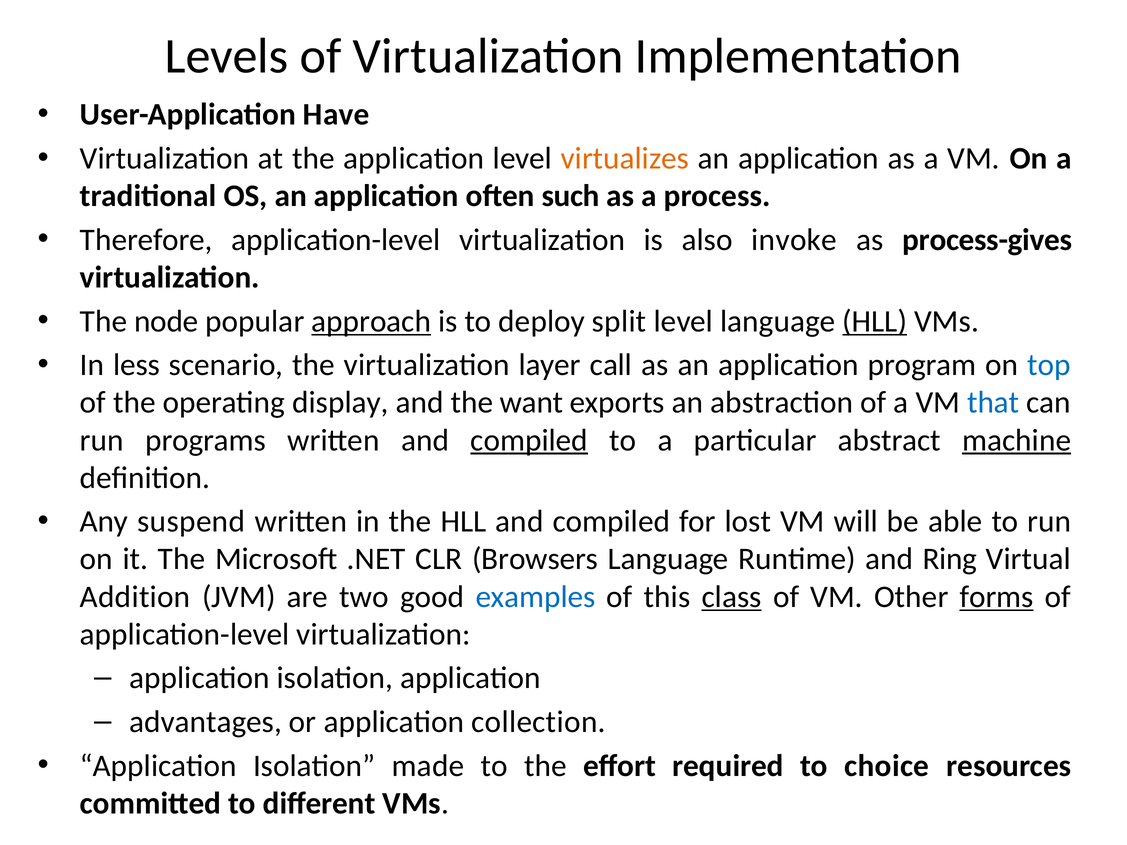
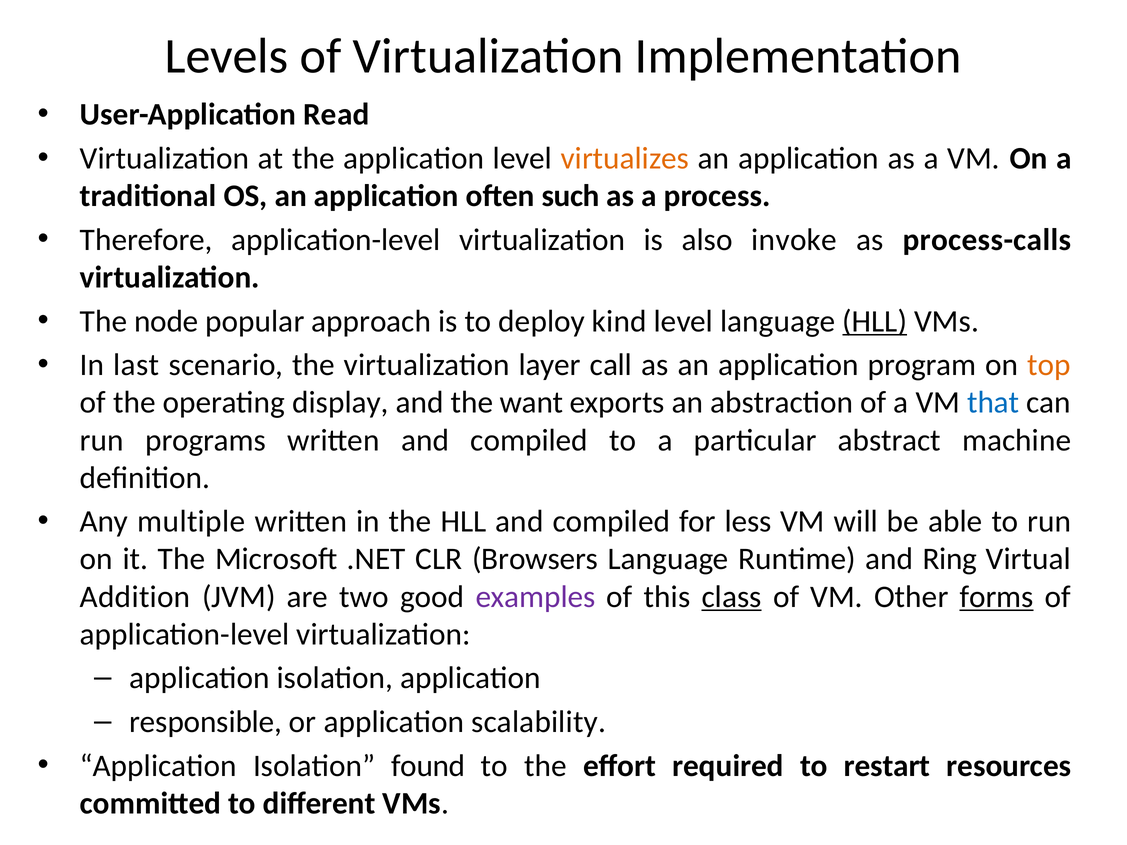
Have: Have -> Read (336, 115)
process-gives: process-gives -> process-calls (987, 240)
approach underline: present -> none (371, 321)
split: split -> kind (619, 321)
less: less -> last (136, 365)
top colour: blue -> orange (1049, 365)
compiled underline: present -> none (529, 440)
machine underline: present -> none (1017, 440)
suspend: suspend -> multiple (191, 522)
lost: lost -> less (748, 522)
examples colour: blue -> purple (535, 597)
advantages: advantages -> responsible (206, 722)
collection: collection -> scalability (539, 722)
made: made -> found (428, 766)
choice: choice -> restart (887, 766)
